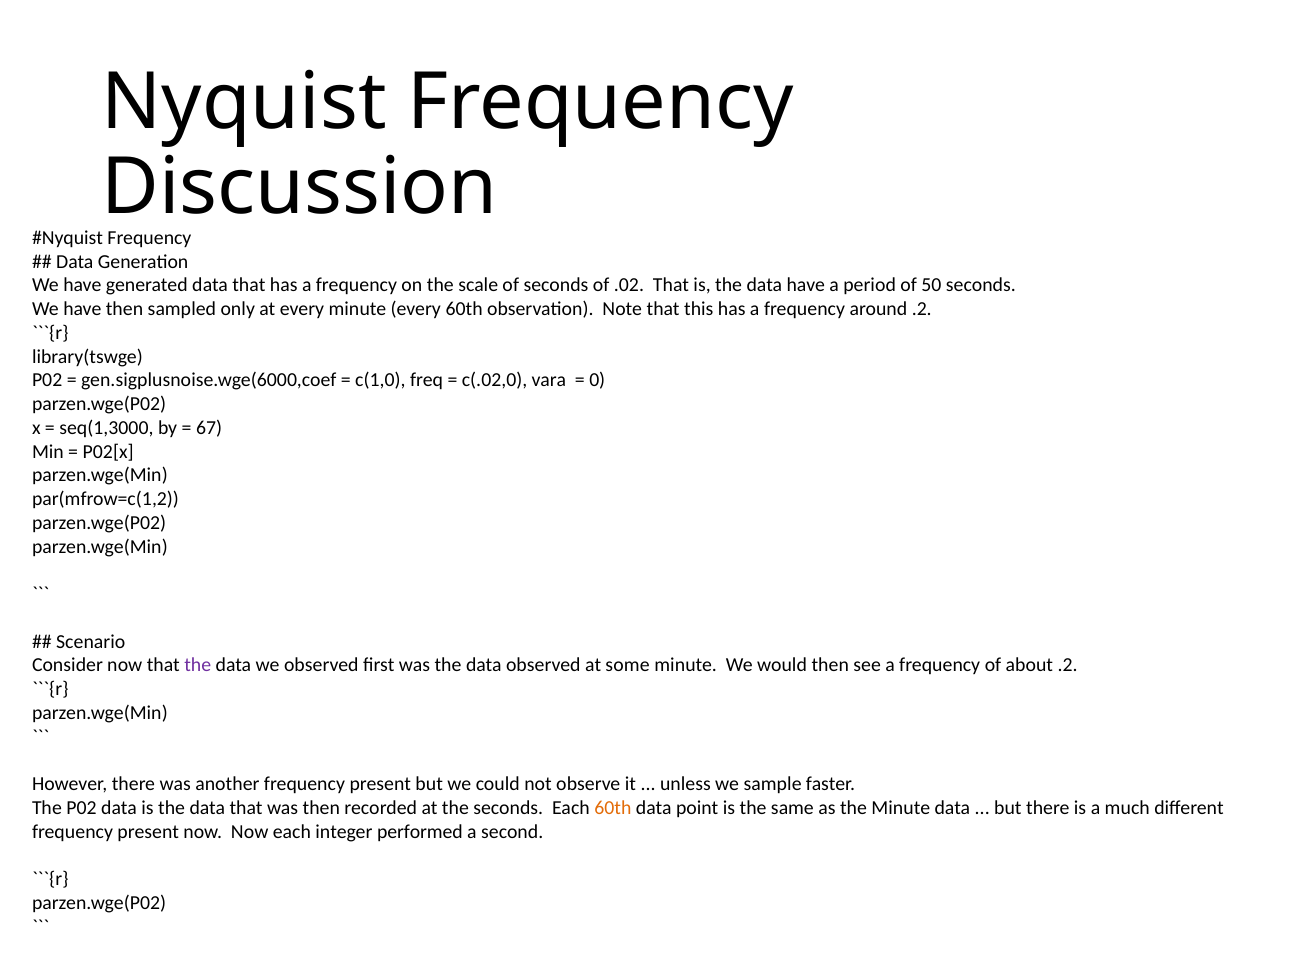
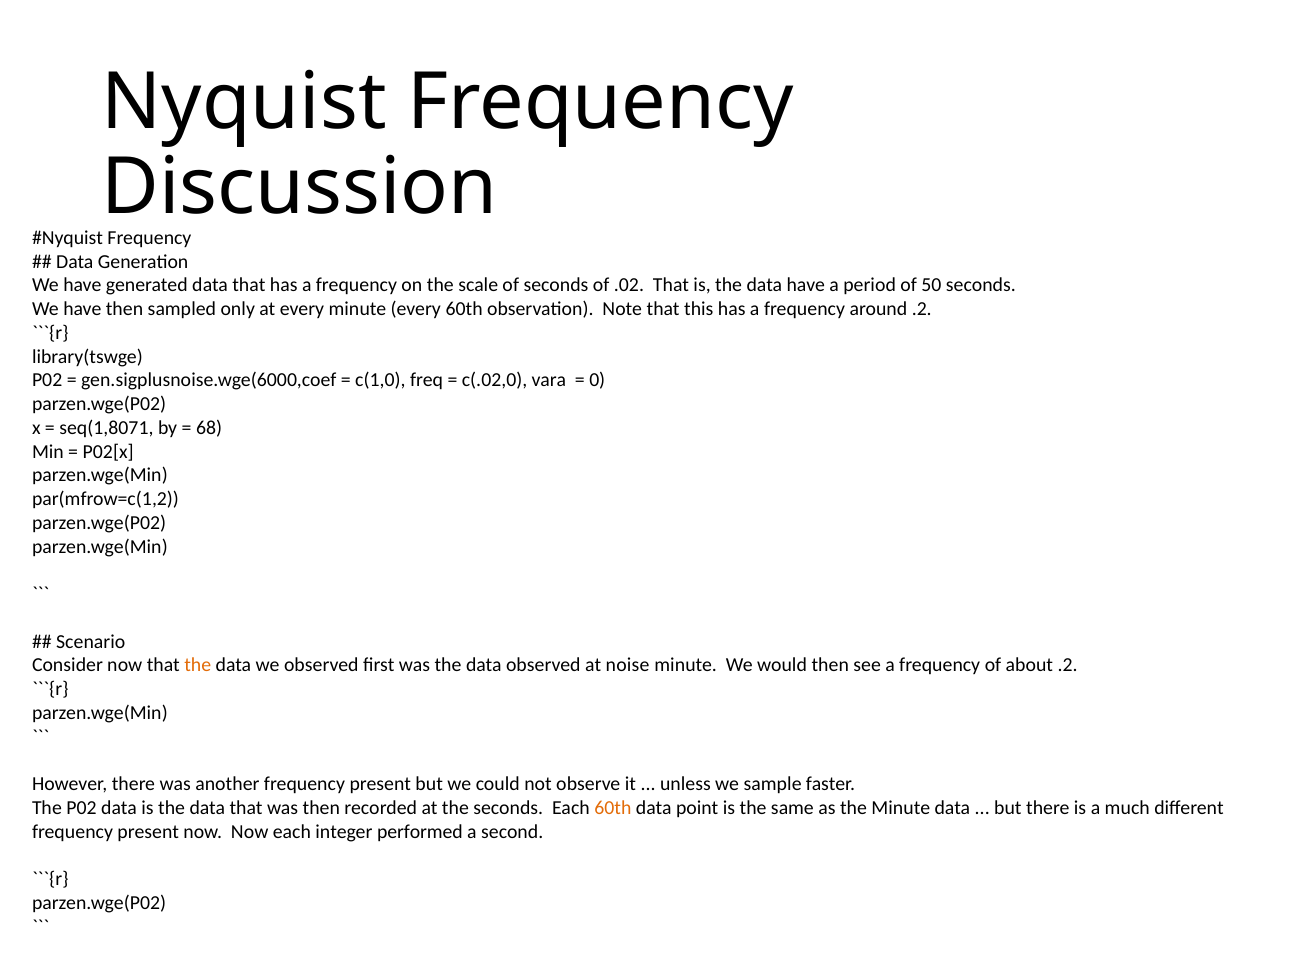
seq(1,3000: seq(1,3000 -> seq(1,8071 (106, 428)
67: 67 -> 68 (209, 428)
the colour: purple -> orange (198, 665)
some: some -> noise (628, 665)
